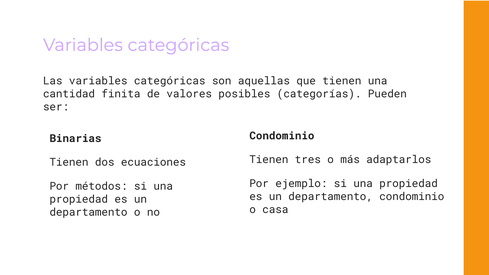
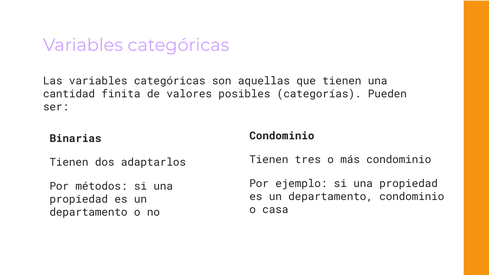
más adaptarlos: adaptarlos -> condominio (399, 160)
ecuaciones: ecuaciones -> adaptarlos (153, 162)
